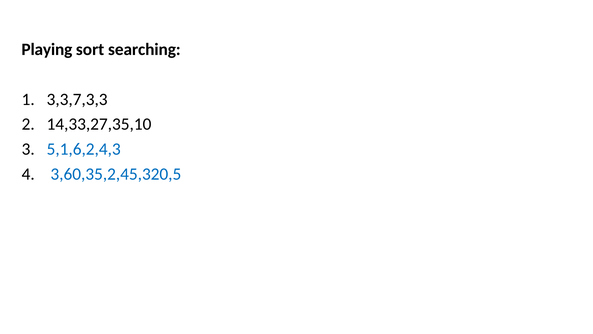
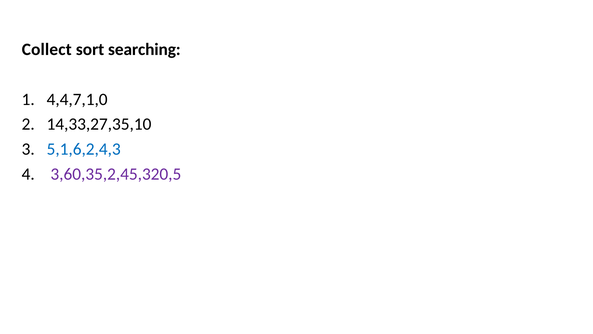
Playing: Playing -> Collect (47, 49)
3,3,7,3,3: 3,3,7,3,3 -> 4,4,7,1,0 (77, 99)
3,60,35,2,45,320,5 colour: blue -> purple (116, 174)
